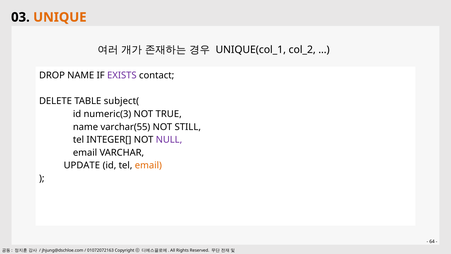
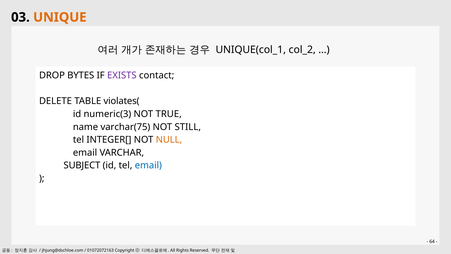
DROP NAME: NAME -> BYTES (81, 75)
subject(: subject( -> violates( (121, 101)
varchar(55: varchar(55 -> varchar(75 (125, 127)
NULL colour: purple -> orange (169, 140)
UPDATE: UPDATE -> SUBJECT (82, 165)
email colour: orange -> blue (148, 165)
